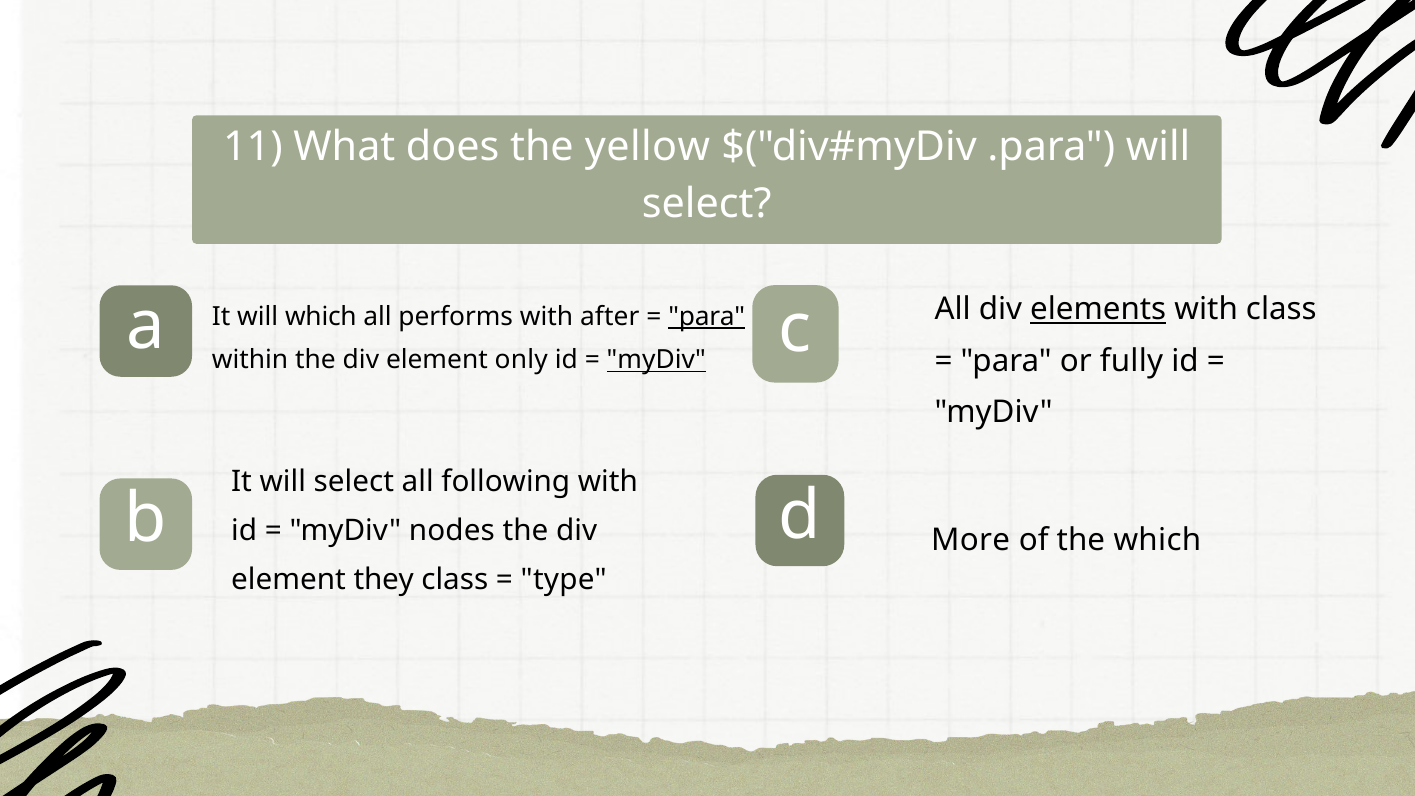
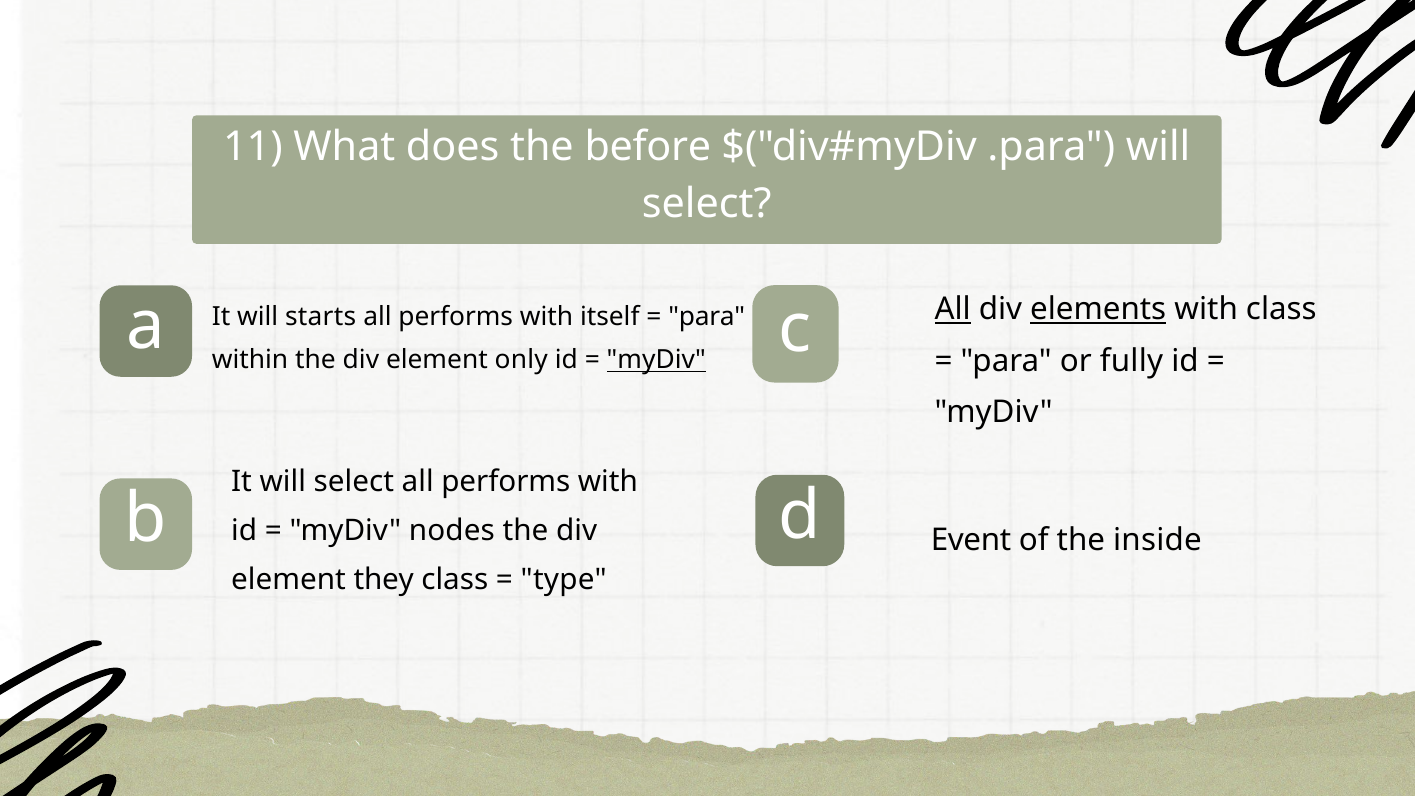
yellow: yellow -> before (648, 146)
All underline: none -> present (953, 310)
will which: which -> starts (321, 317)
after: after -> itself (610, 317)
para underline: present -> none (707, 317)
select all following: following -> performs (506, 482)
More: More -> Event (971, 540)
the which: which -> inside (1157, 540)
